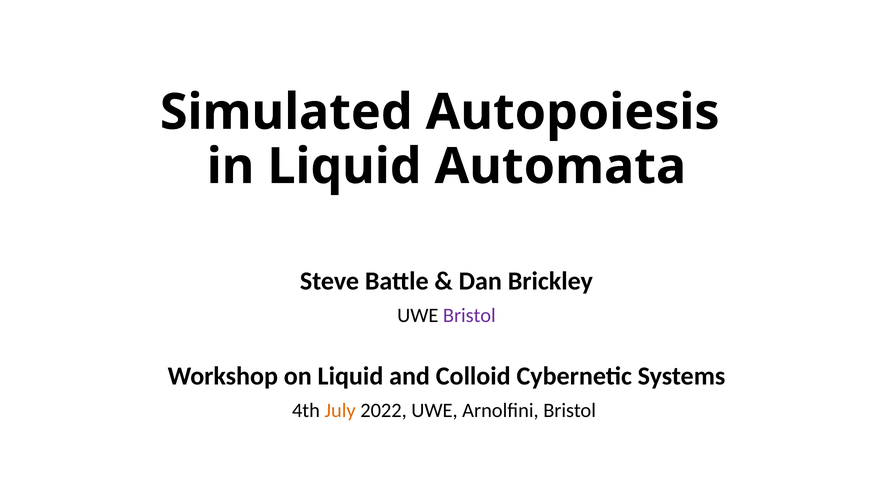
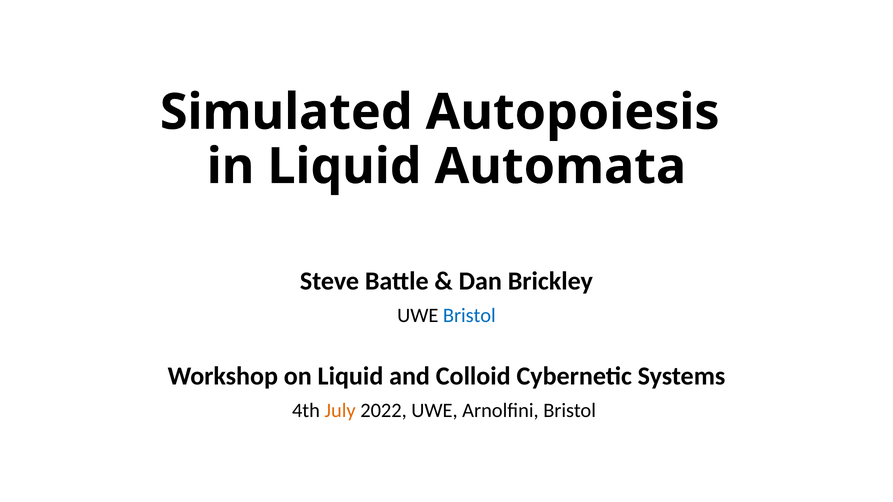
Bristol colour: purple -> blue (469, 316)
